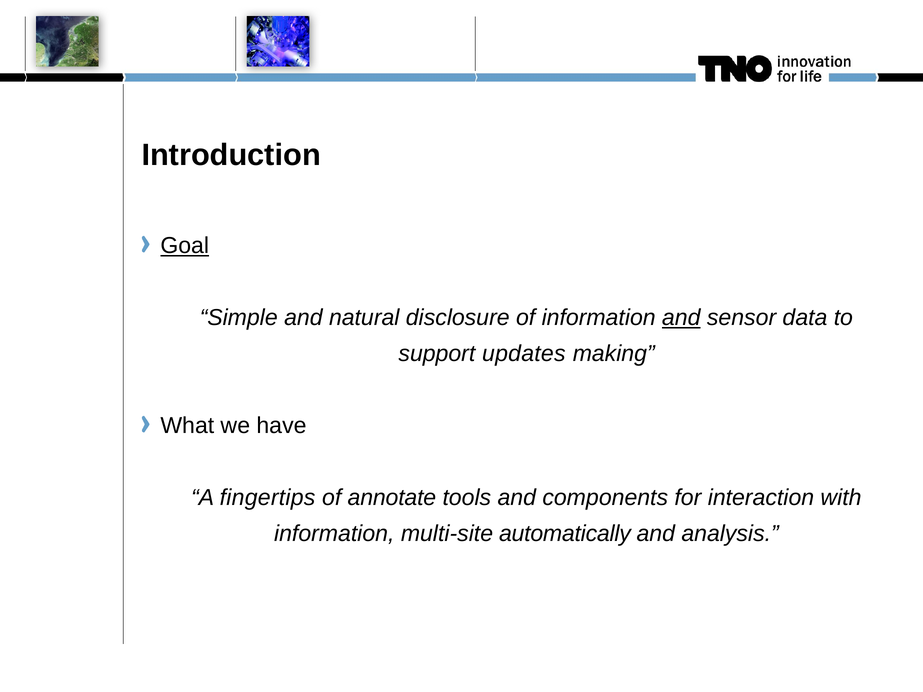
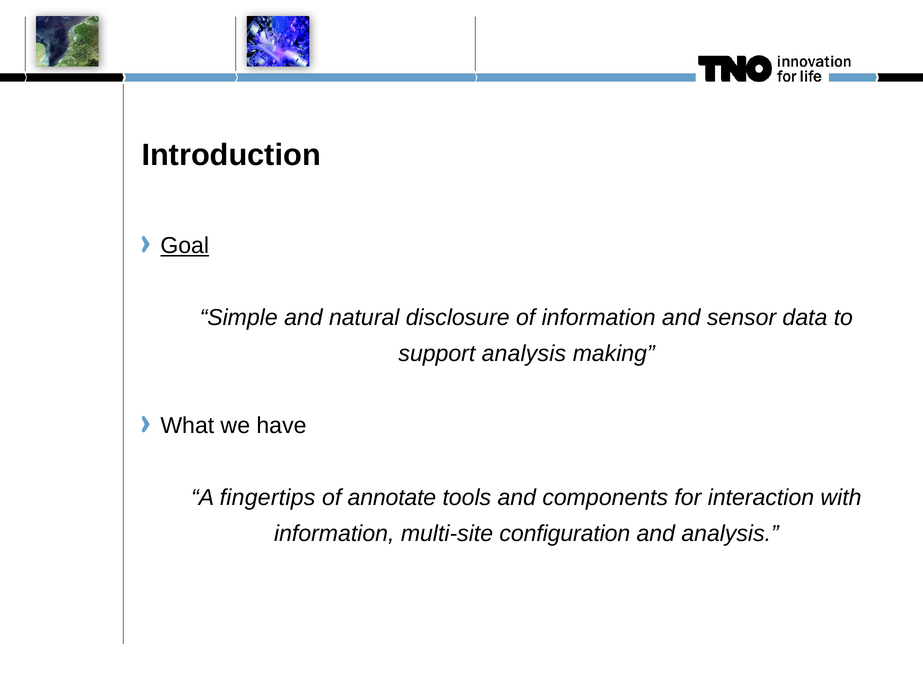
and underline: present -> none (681, 318)
support updates: updates -> analysis (524, 354)
automatically: automatically -> configuration (565, 534)
